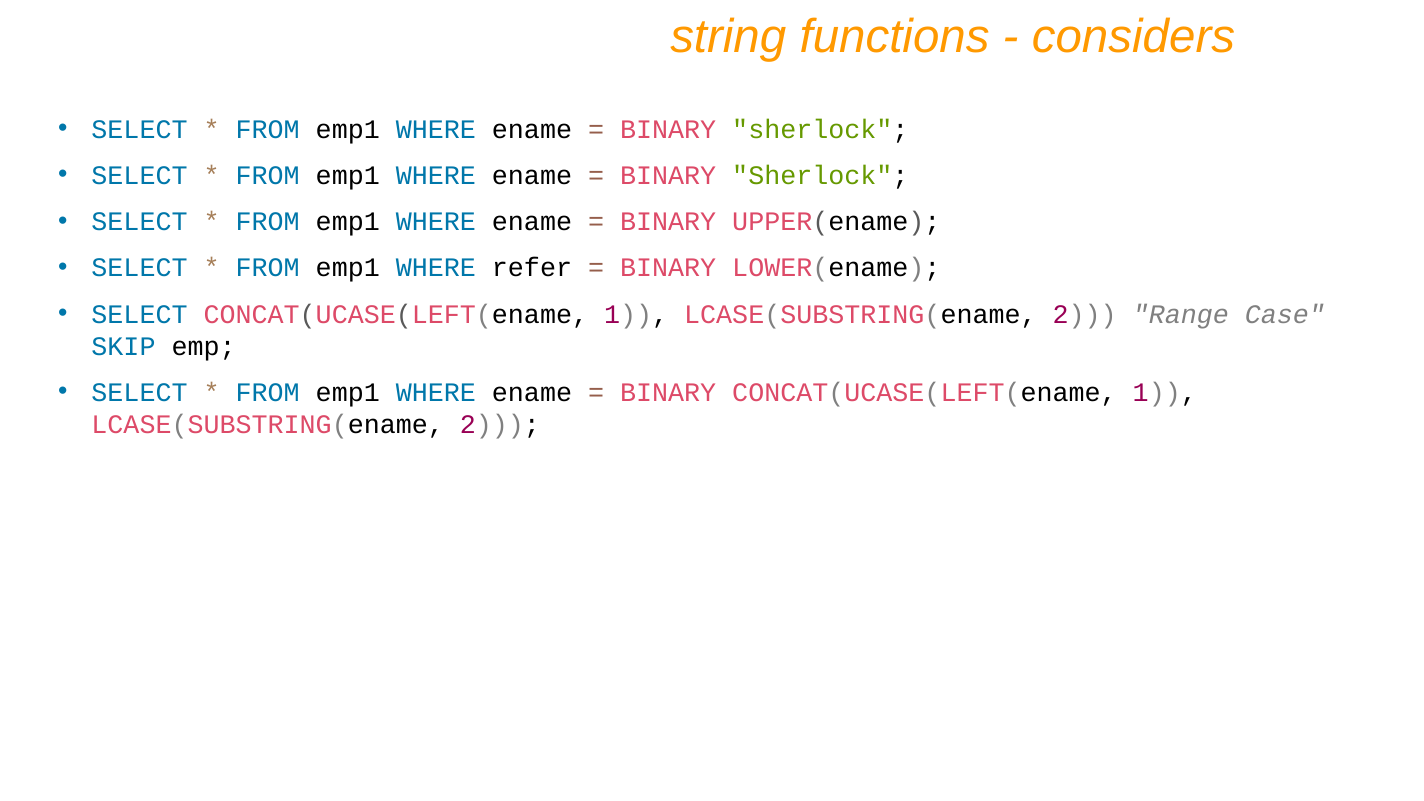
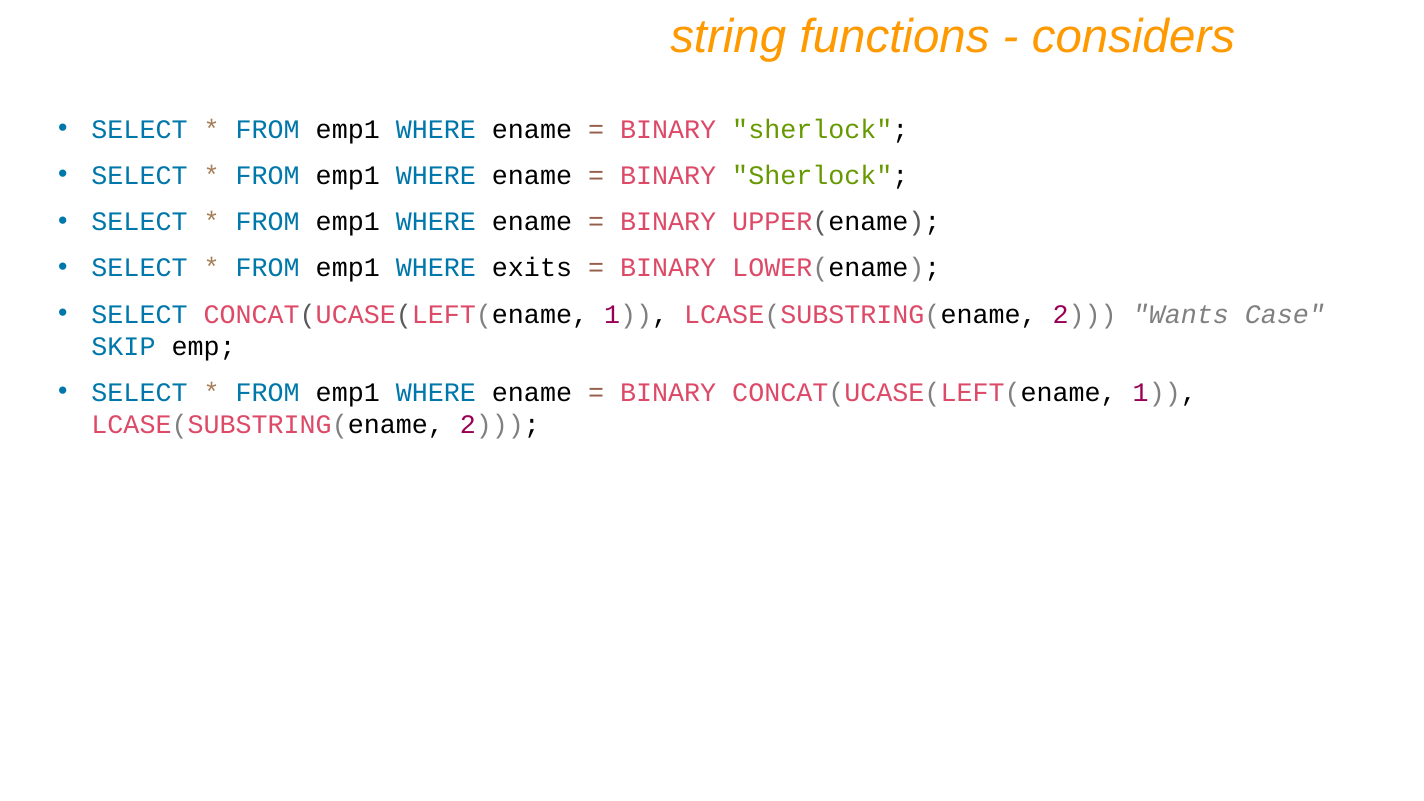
refer: refer -> exits (532, 268)
Range: Range -> Wants (1181, 314)
